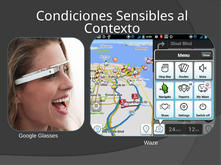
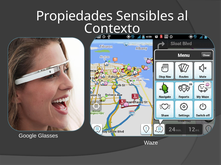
Condiciones: Condiciones -> Propiedades (74, 16)
